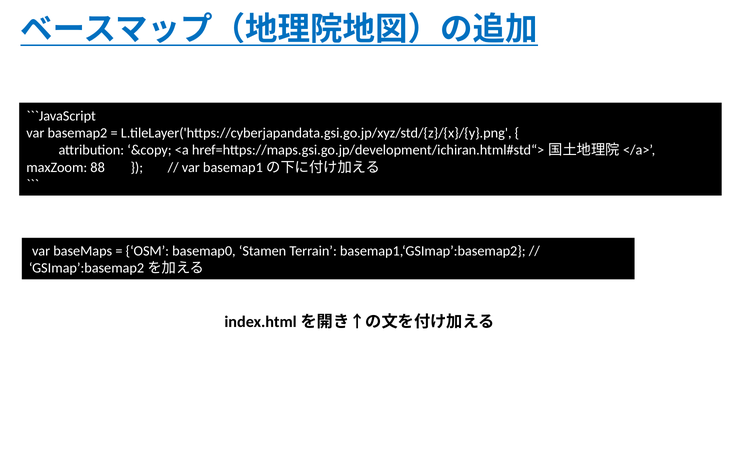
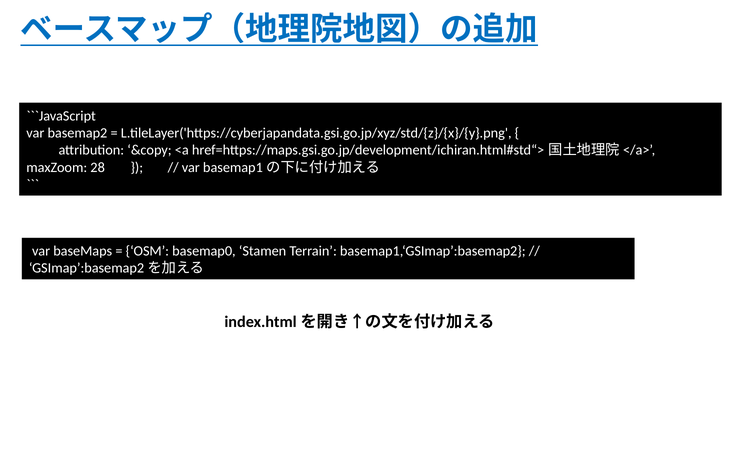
88: 88 -> 28 (98, 167)
